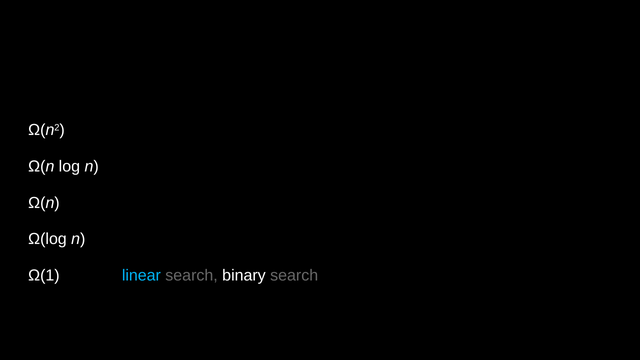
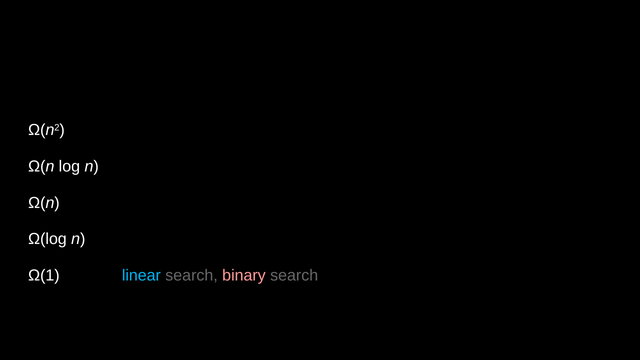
binary colour: white -> pink (244, 275)
